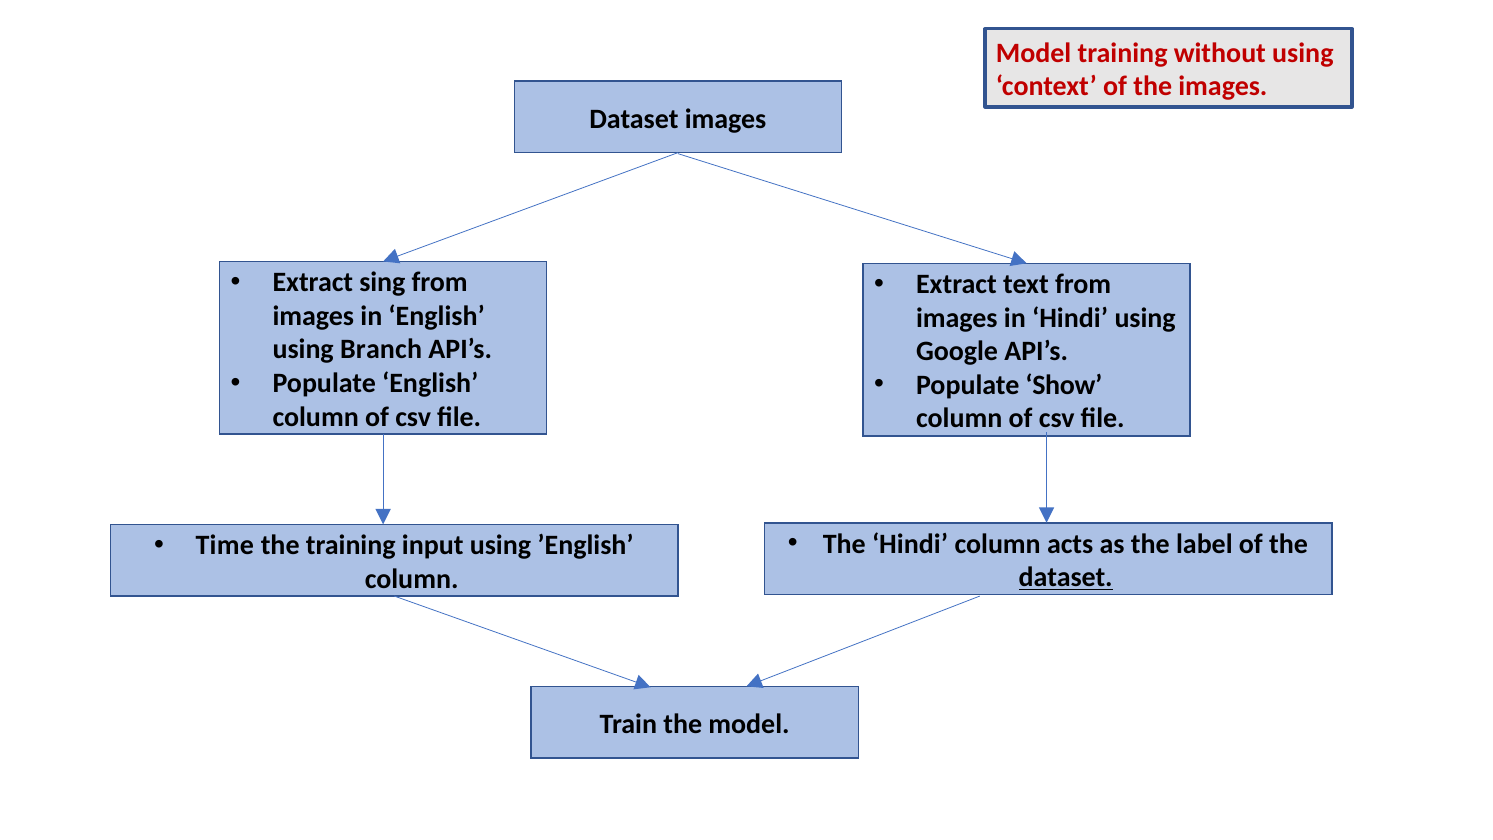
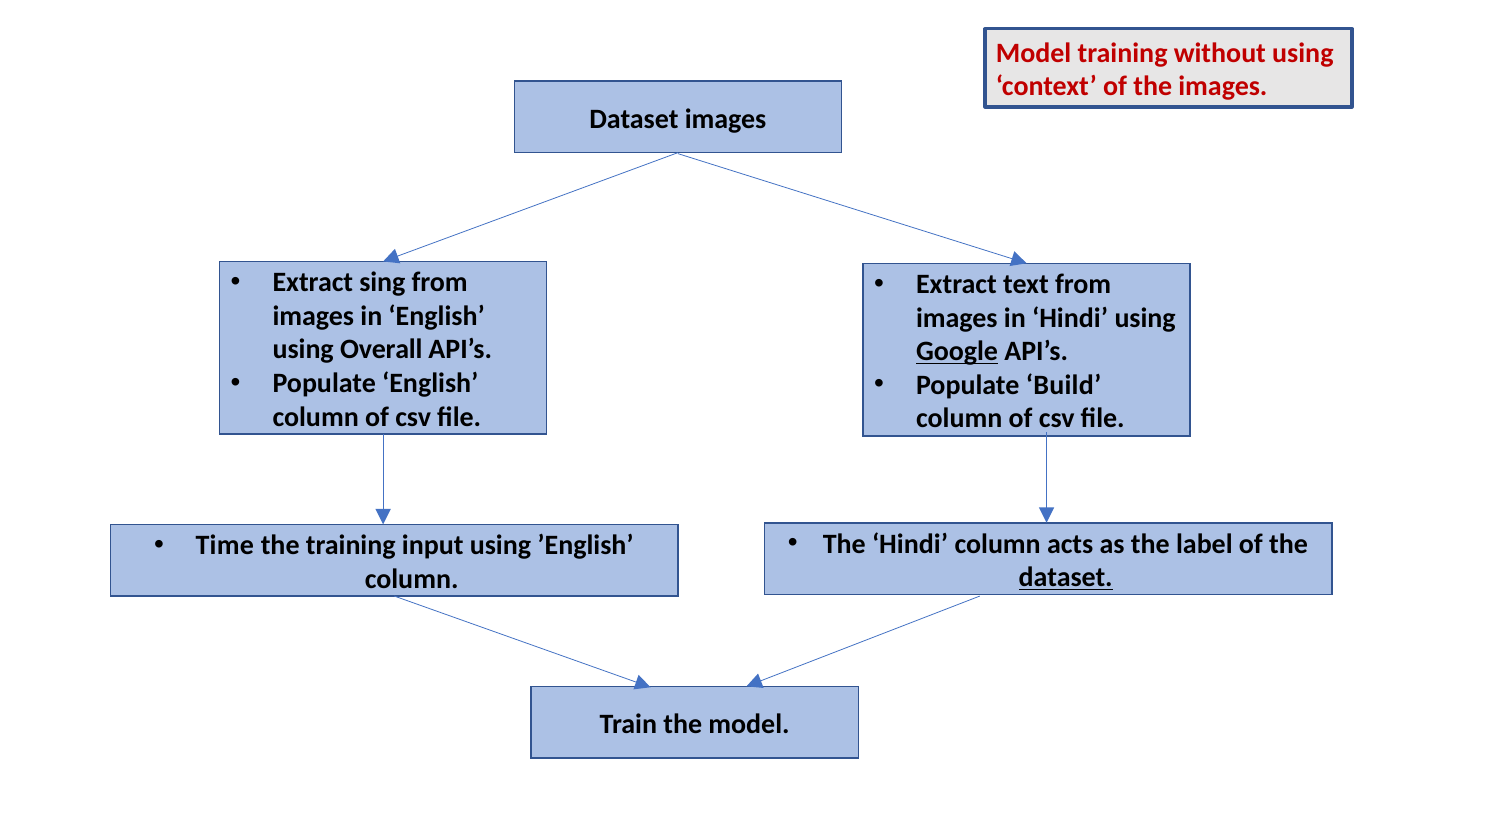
Branch: Branch -> Overall (381, 350)
Google underline: none -> present (957, 351)
Show: Show -> Build (1064, 385)
